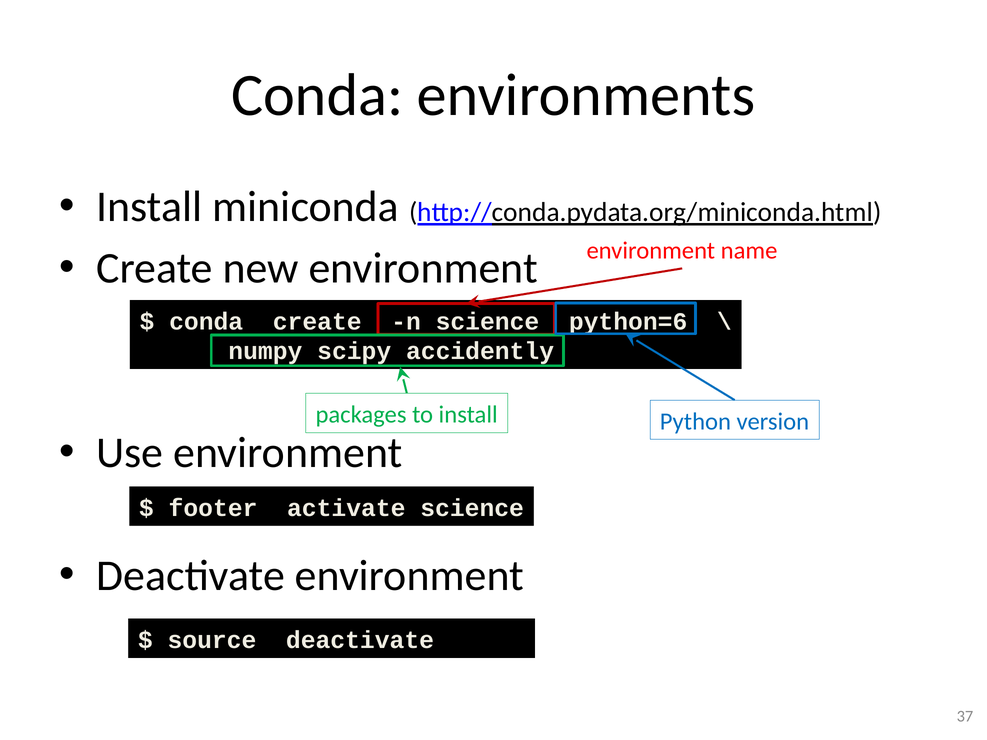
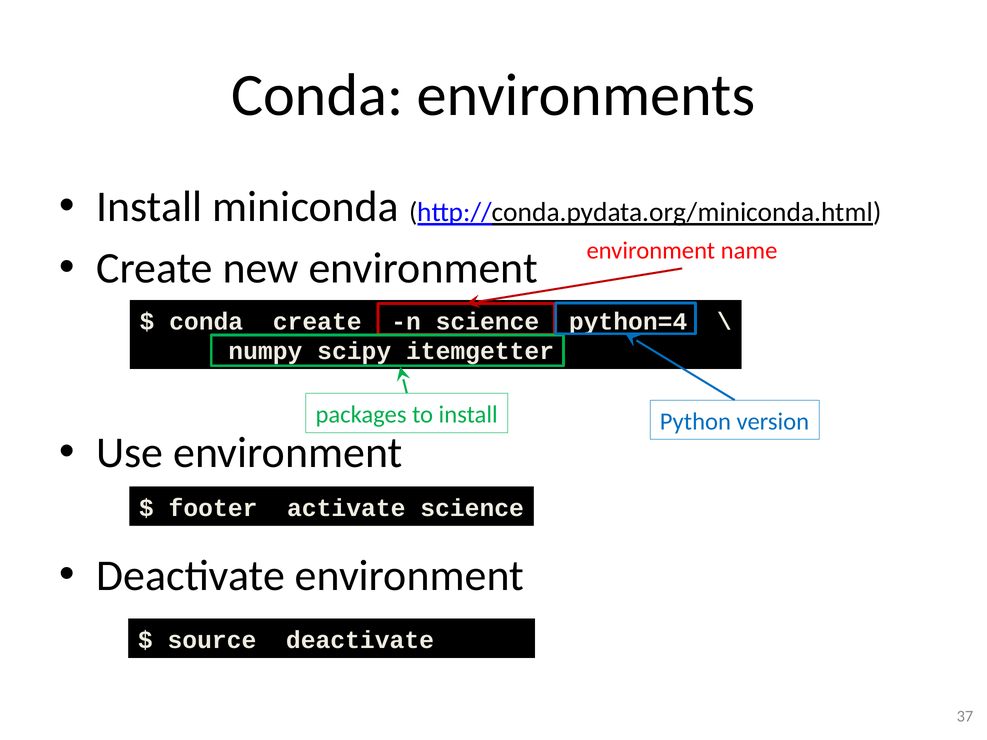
python=6: python=6 -> python=4 (628, 322)
accidently: accidently -> itemgetter (480, 351)
